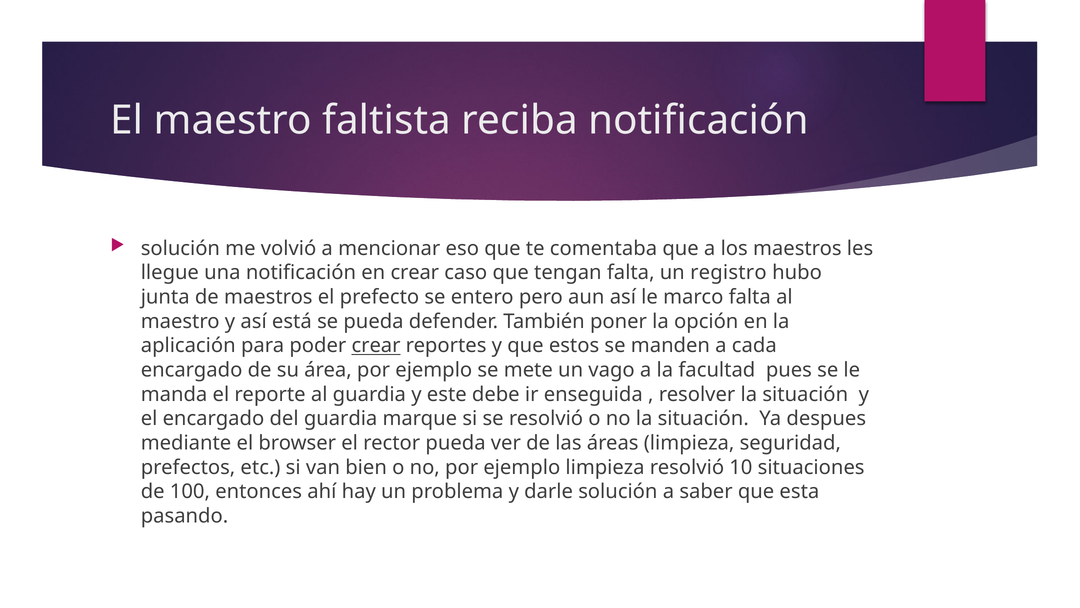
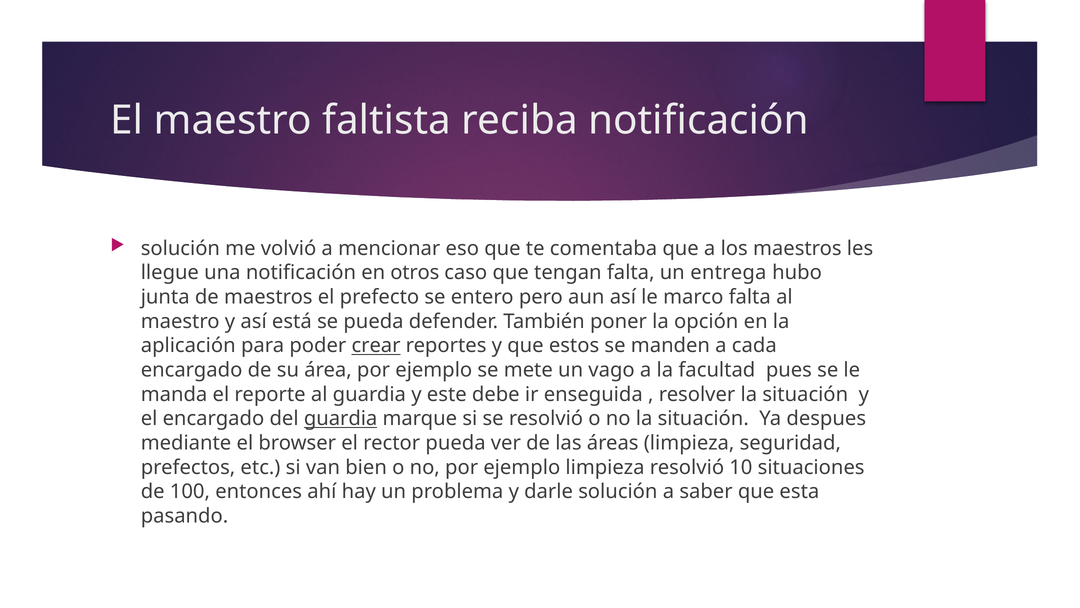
en crear: crear -> otros (415, 273)
registro: registro -> entrega (728, 273)
guardia underline: none -> present (341, 418)
